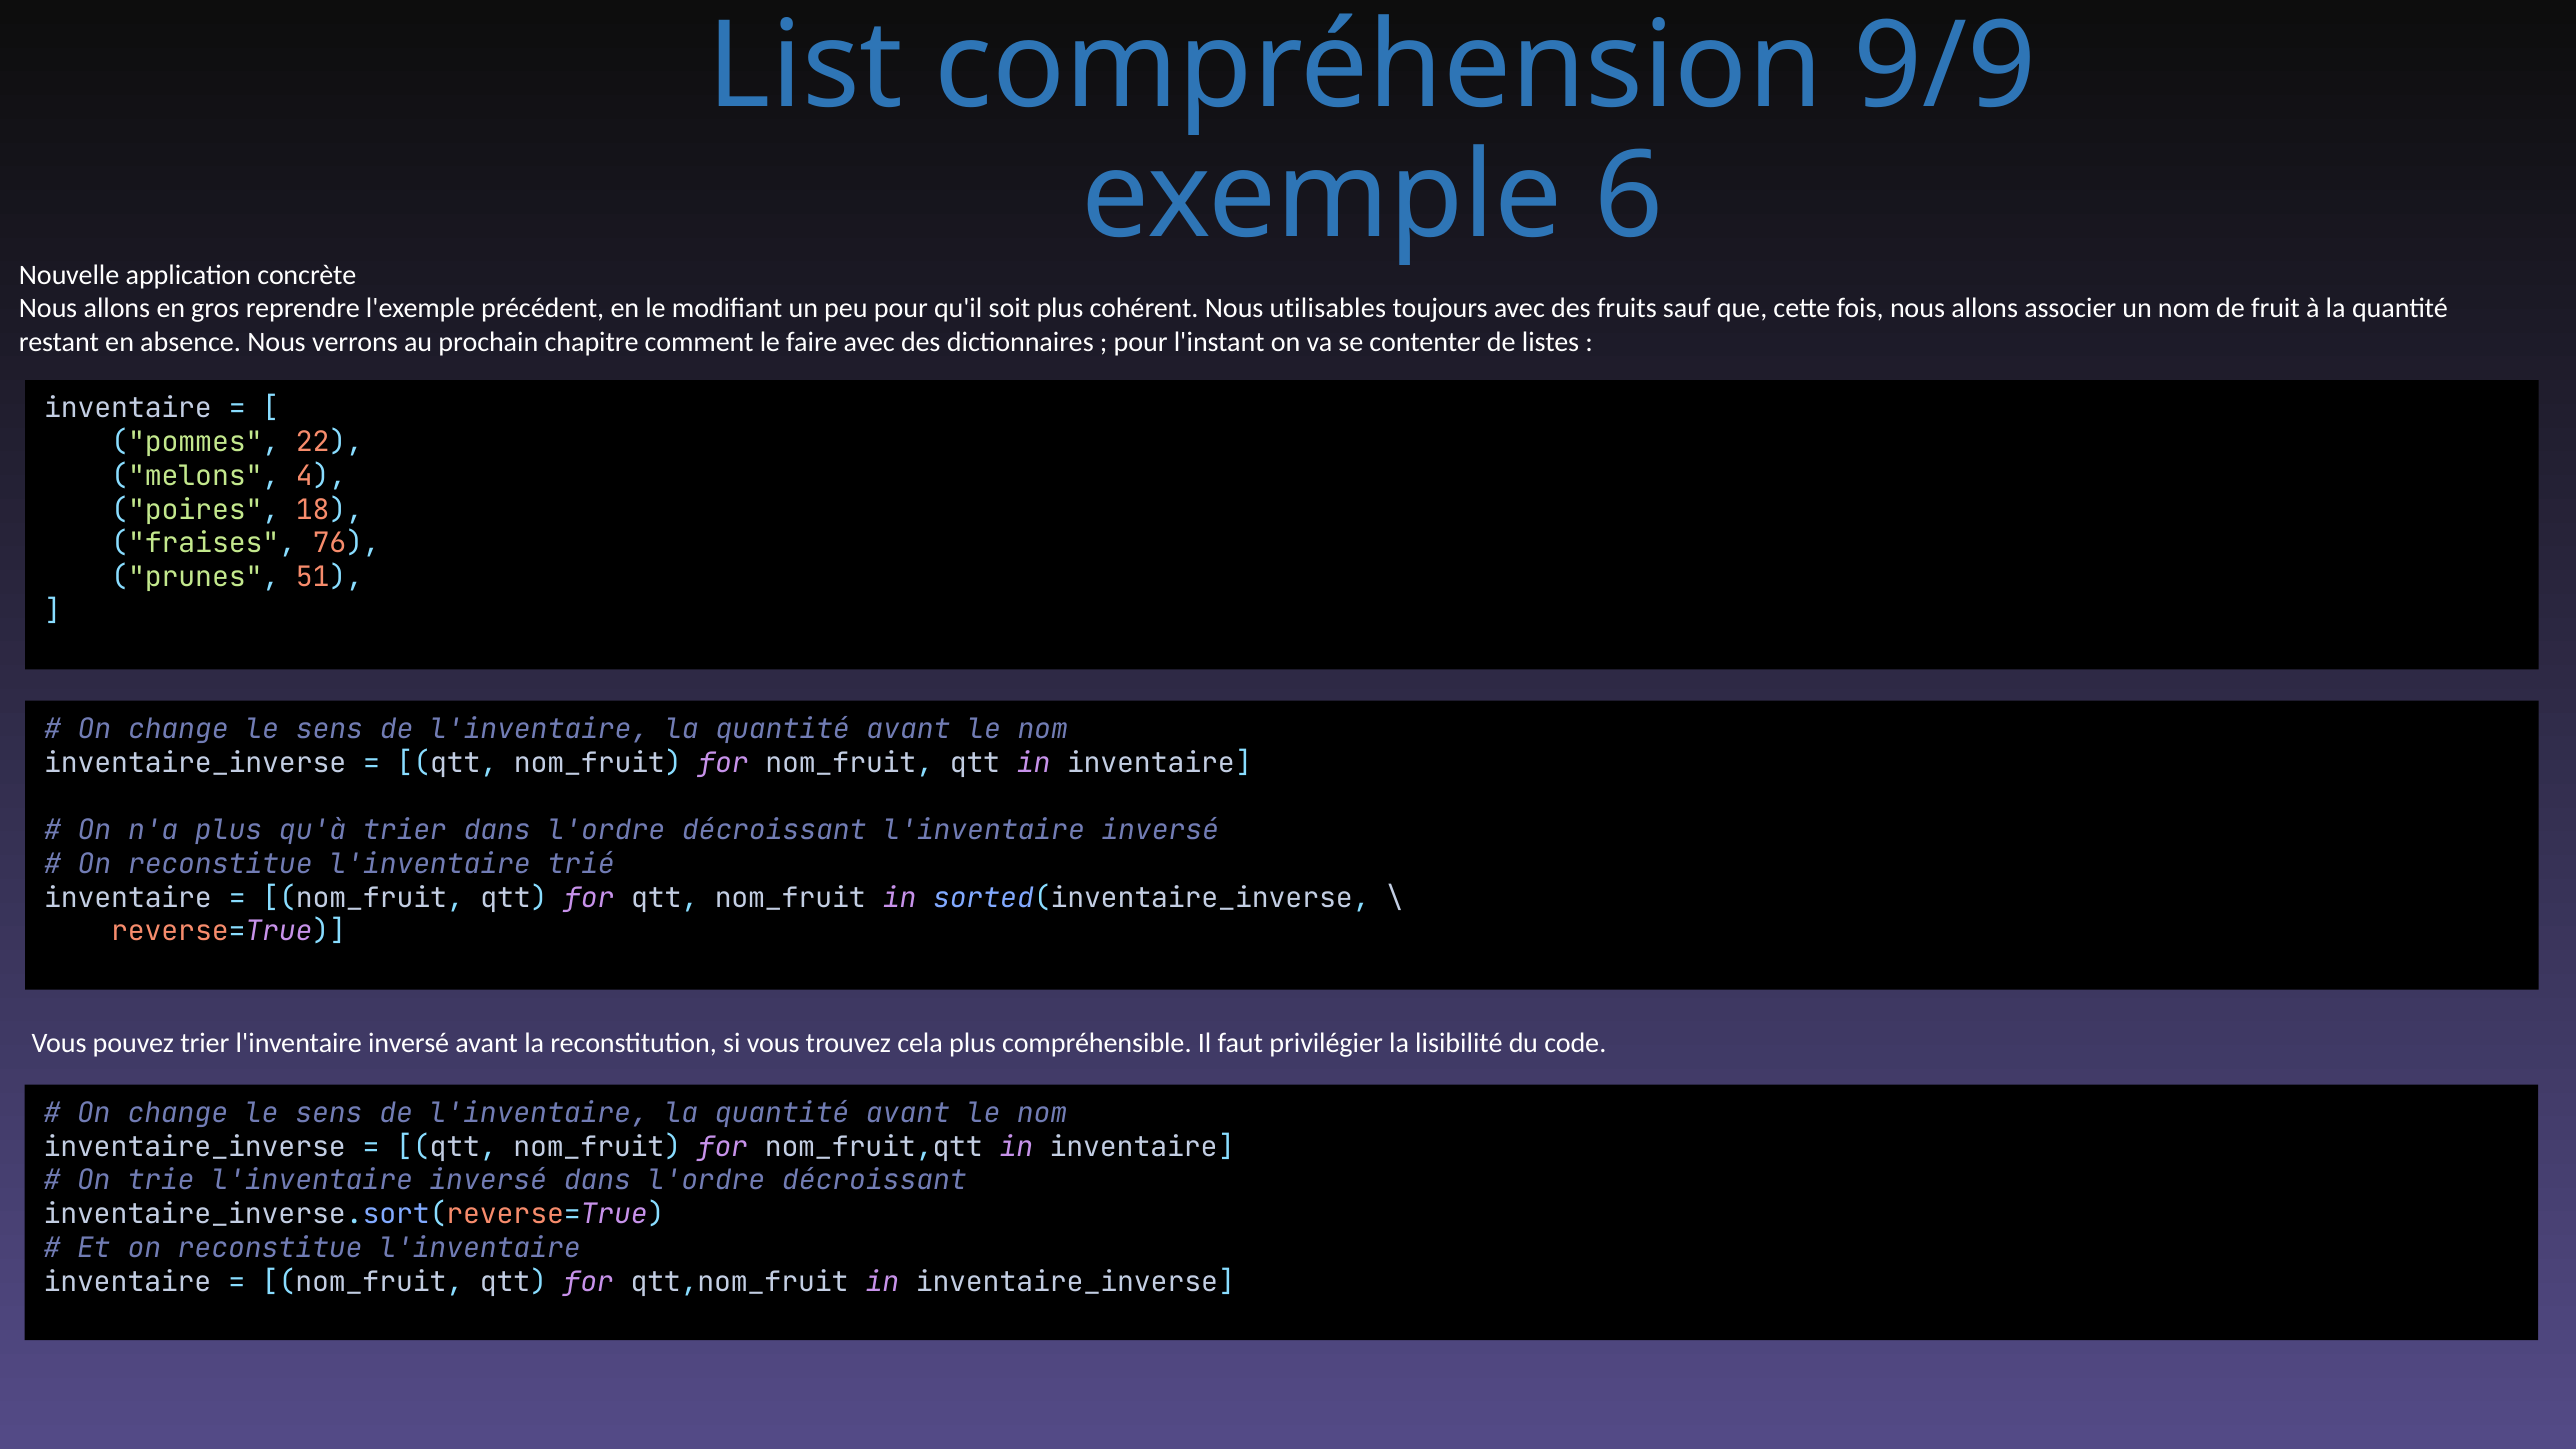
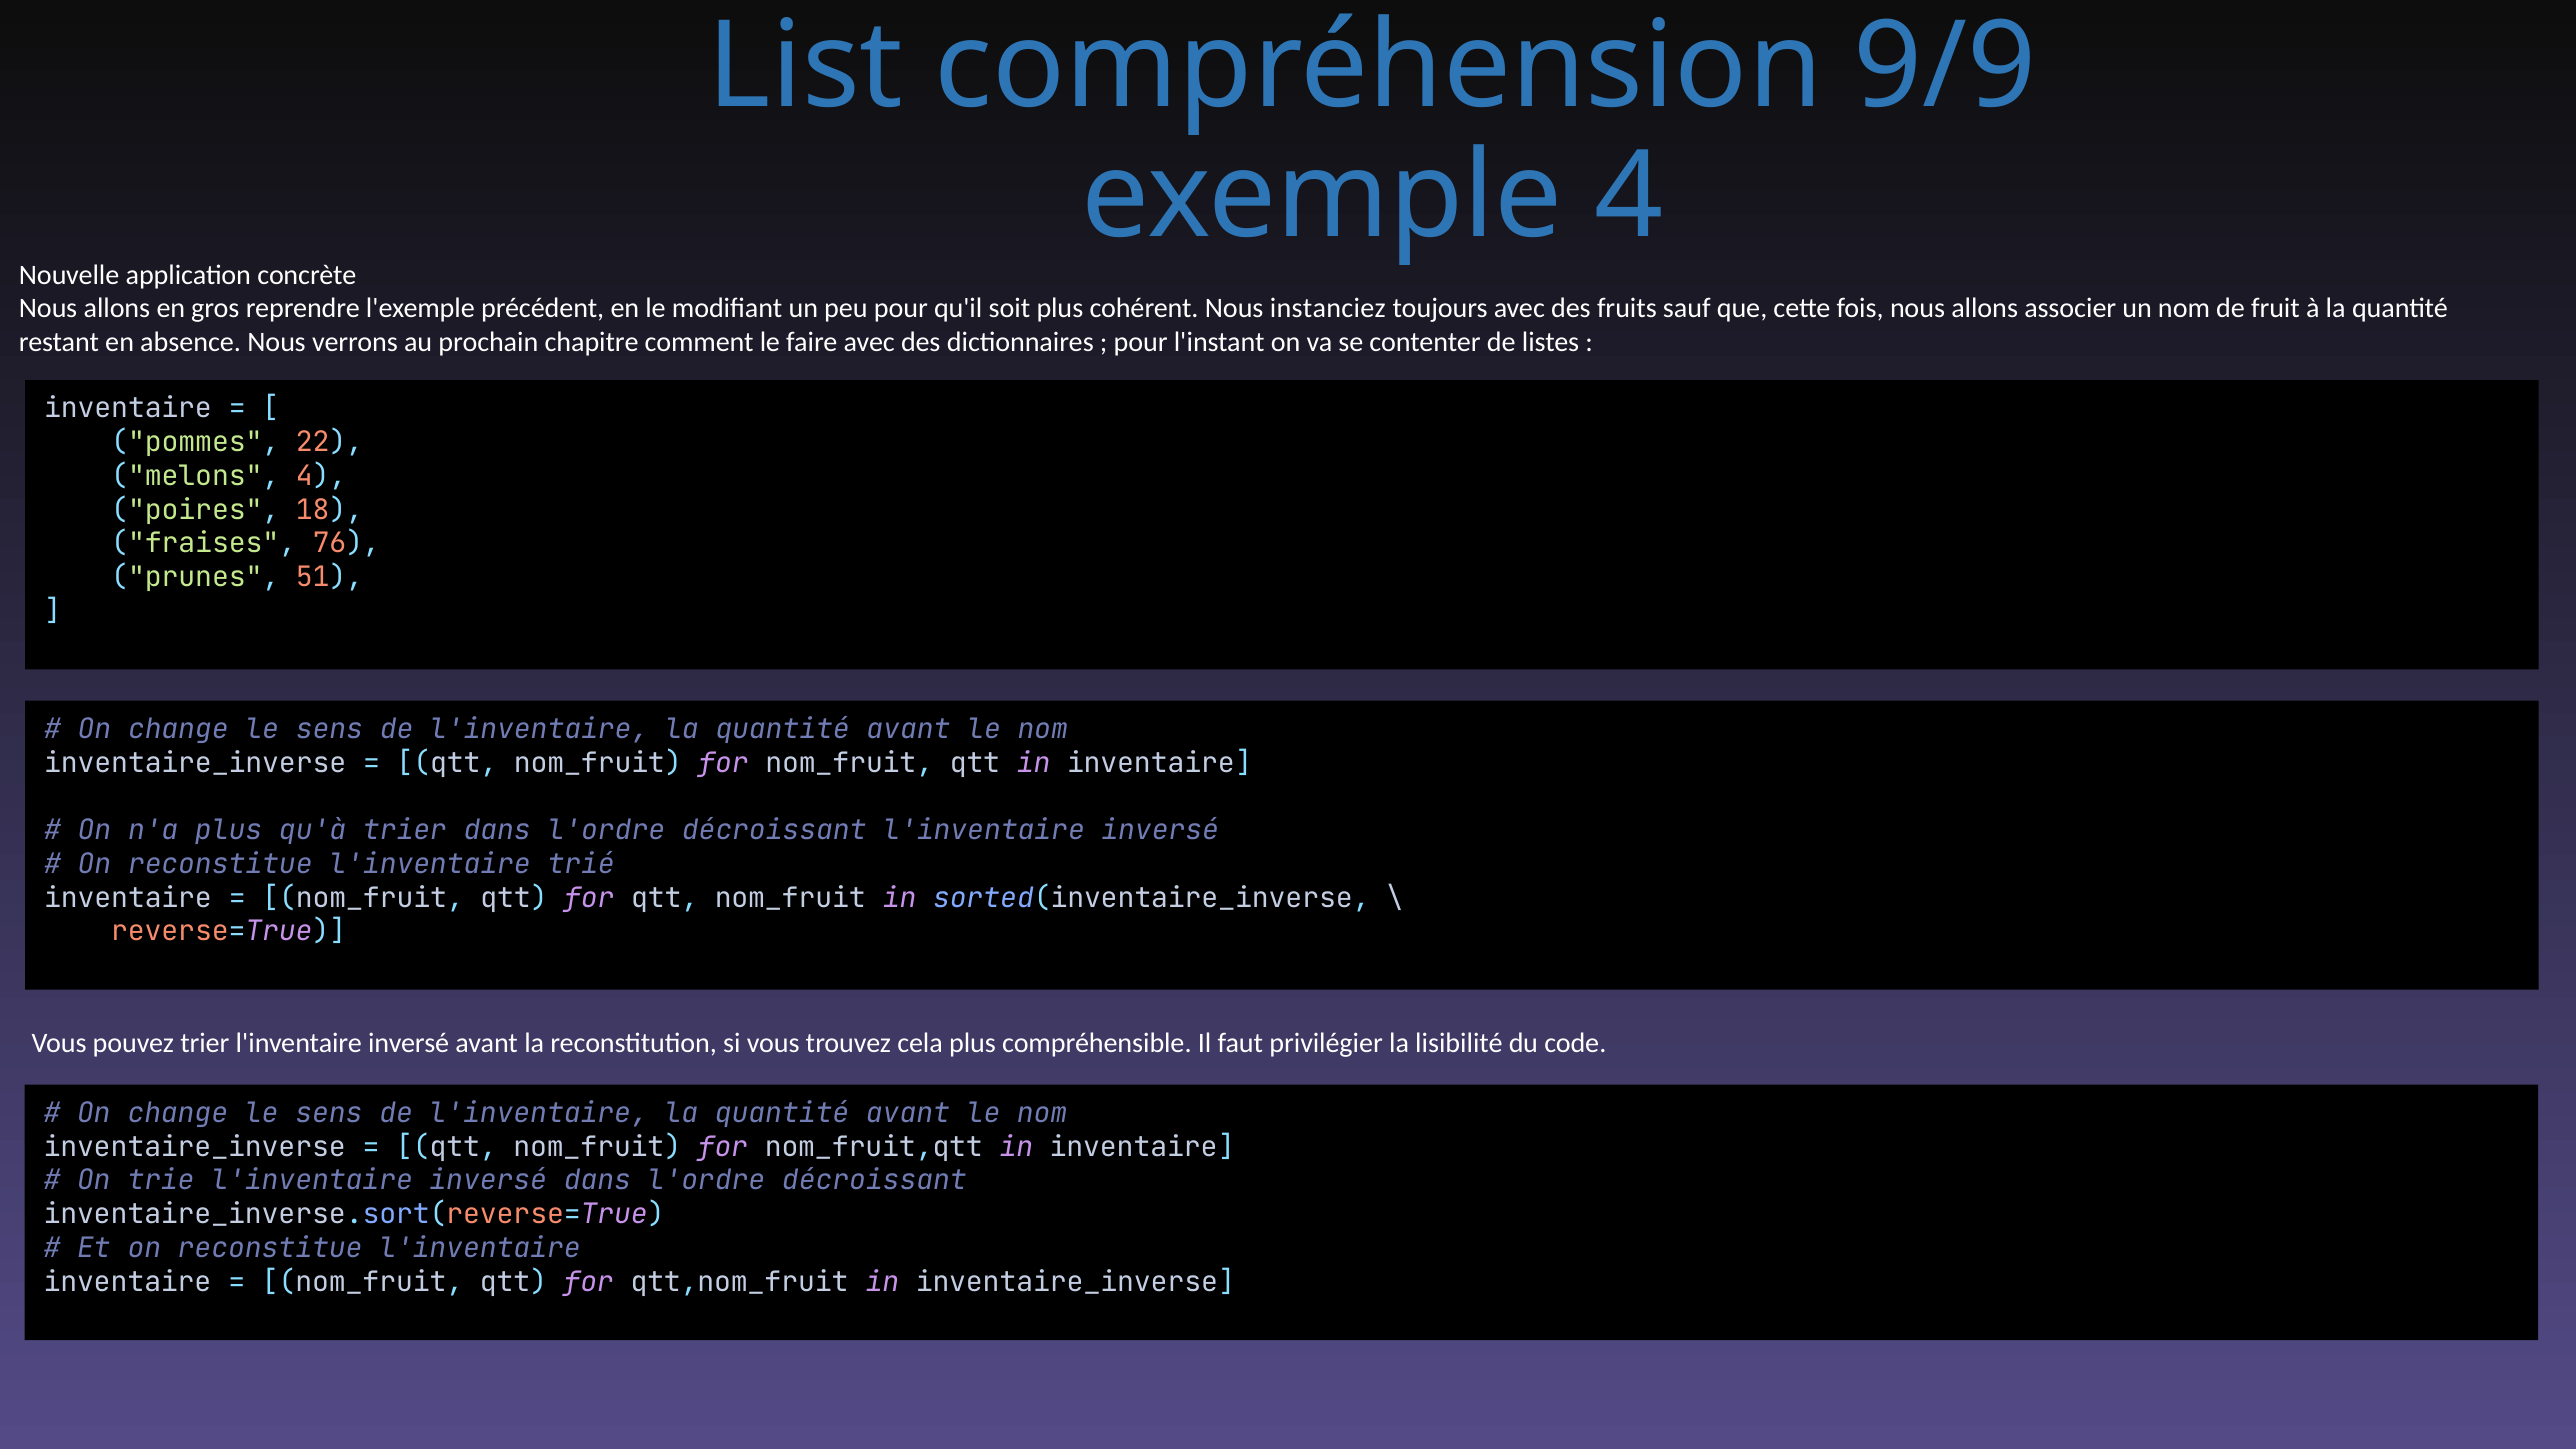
exemple 6: 6 -> 4 (1629, 197)
utilisables: utilisables -> instanciez (1328, 309)
